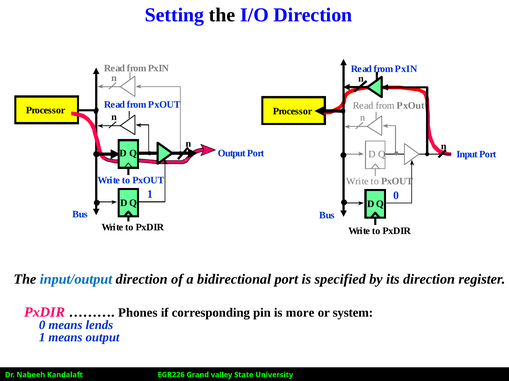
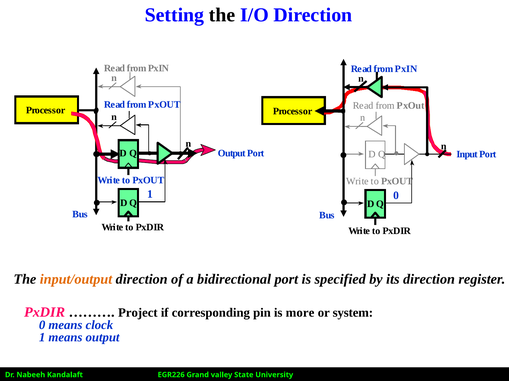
input/output colour: blue -> orange (76, 280)
Phones: Phones -> Project (138, 313)
lends: lends -> clock (99, 326)
